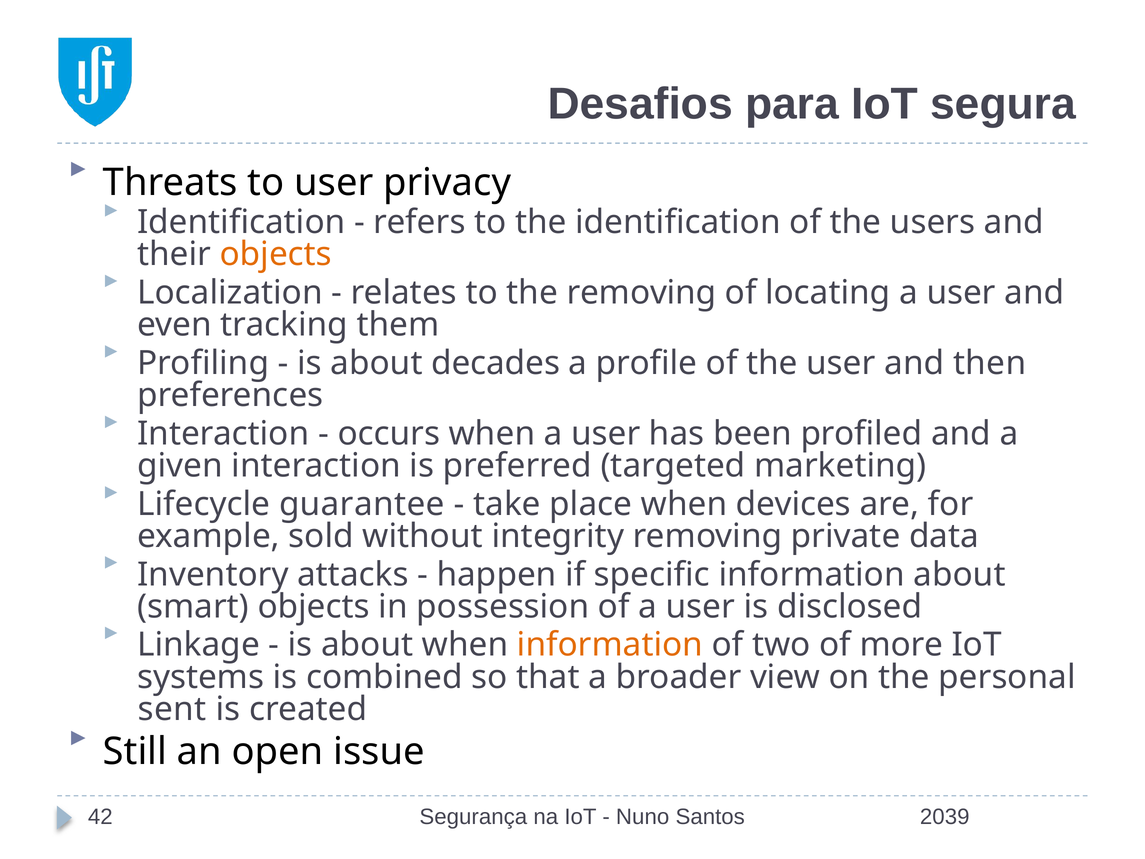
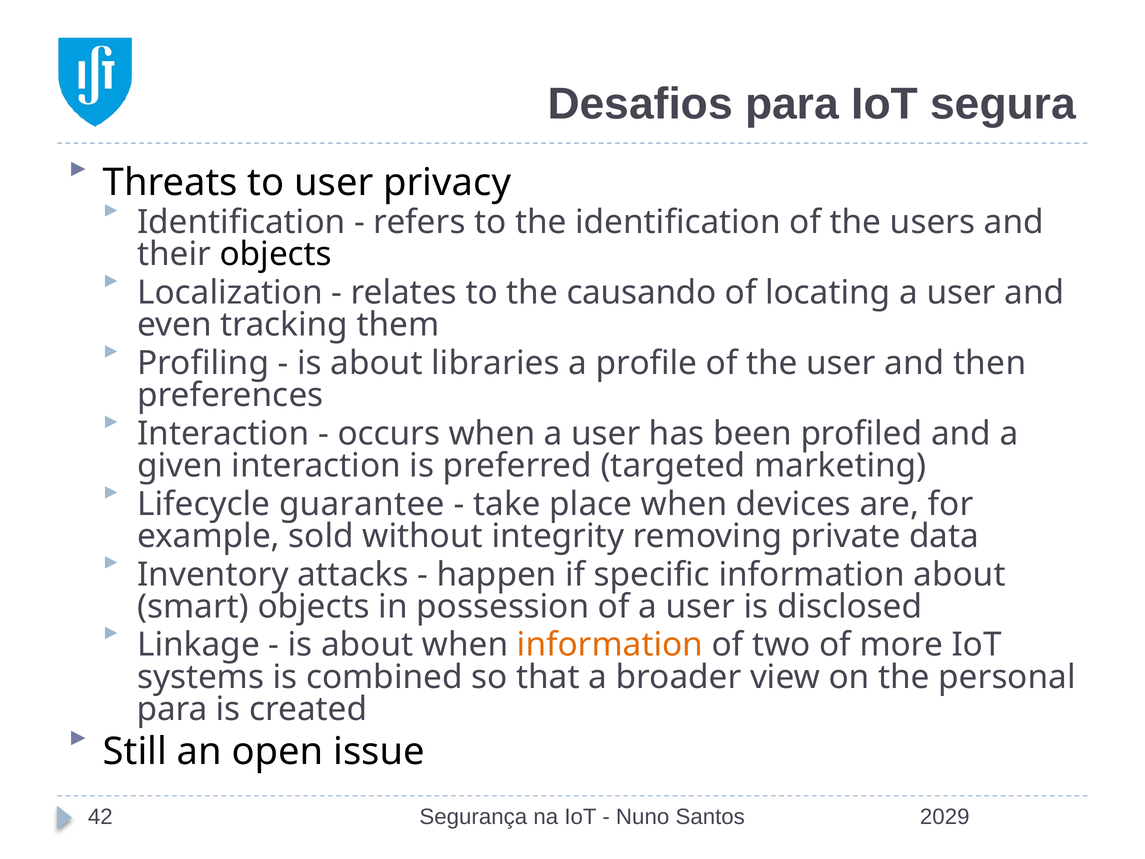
objects colour: orange -> black (276, 254)
the removing: removing -> causando (642, 293)
decades: decades -> libraries (495, 363)
sent: sent -> para (172, 709)
2039: 2039 -> 2029 (945, 817)
